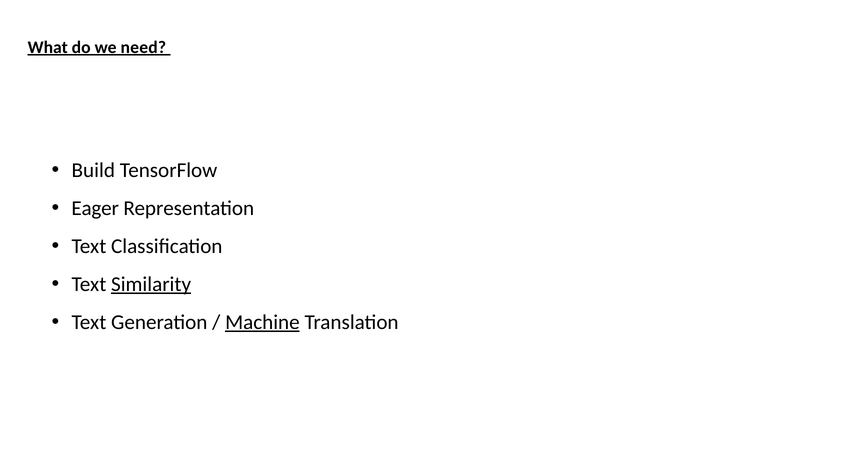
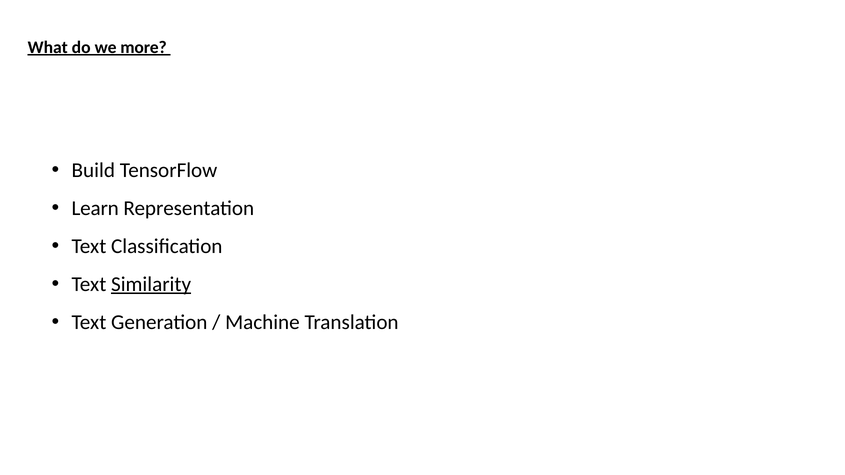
need: need -> more (144, 47)
Eager: Eager -> Learn (95, 208)
Machine underline: present -> none (262, 322)
